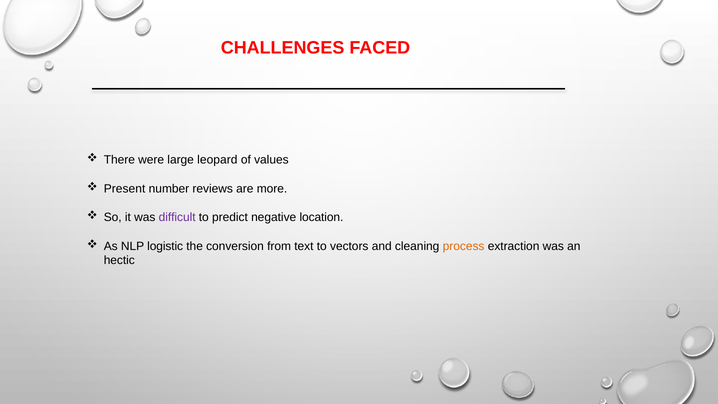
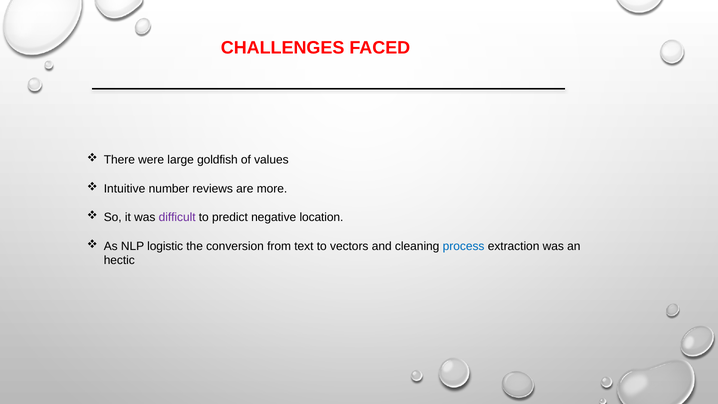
leopard: leopard -> goldfish (217, 160)
Present: Present -> Intuitive (125, 189)
process colour: orange -> blue (464, 246)
